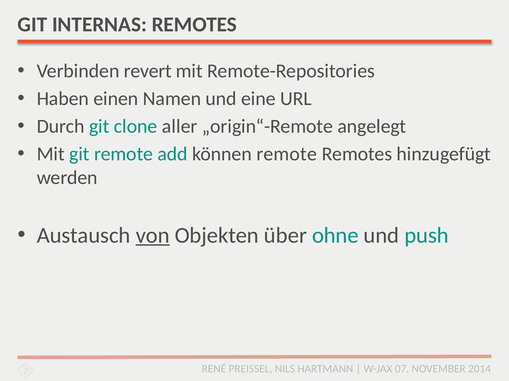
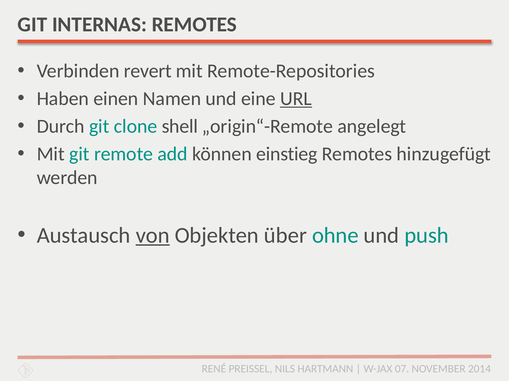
URL underline: none -> present (296, 99)
aller: aller -> shell (180, 127)
können remote: remote -> einstieg (287, 154)
